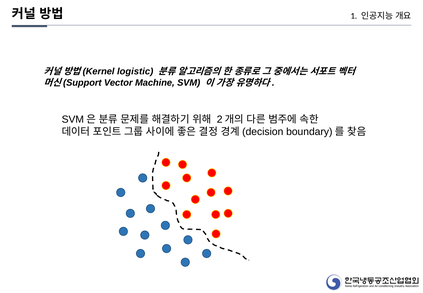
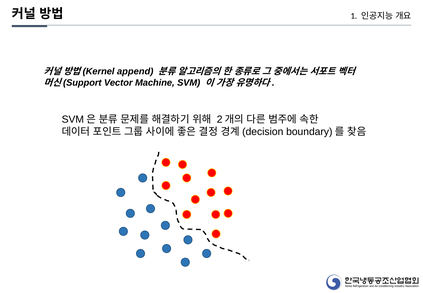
logistic: logistic -> append (135, 71)
